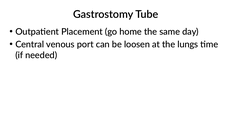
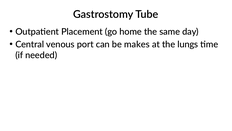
loosen: loosen -> makes (137, 44)
